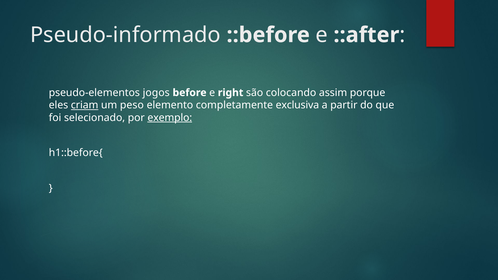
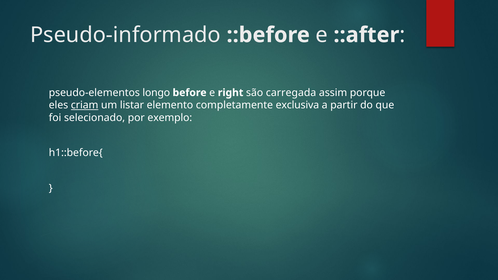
jogos: jogos -> longo (156, 93)
colocando: colocando -> carregada (291, 93)
peso: peso -> listar (132, 105)
exemplo underline: present -> none (170, 118)
